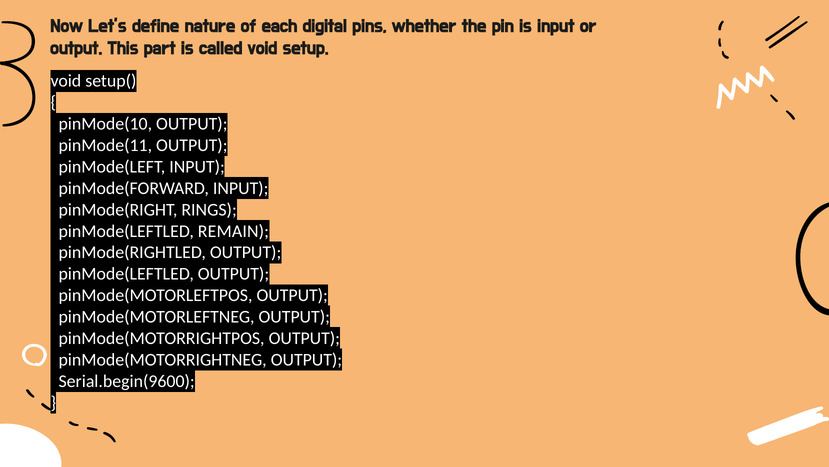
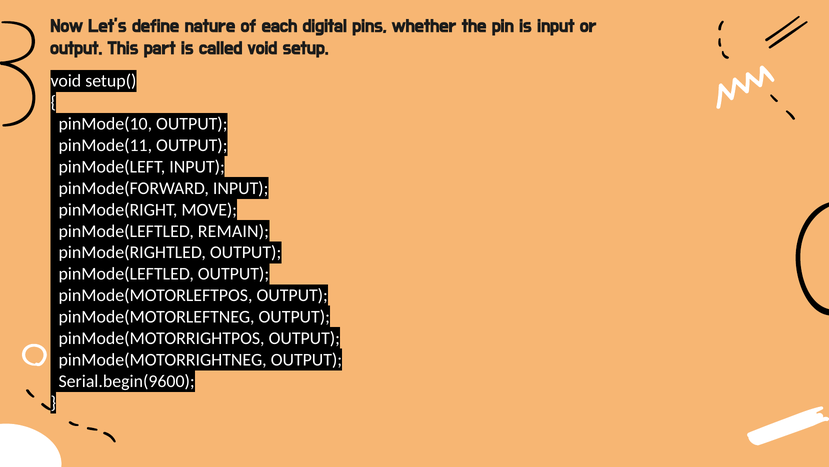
RINGS: RINGS -> MOVE (209, 209)
